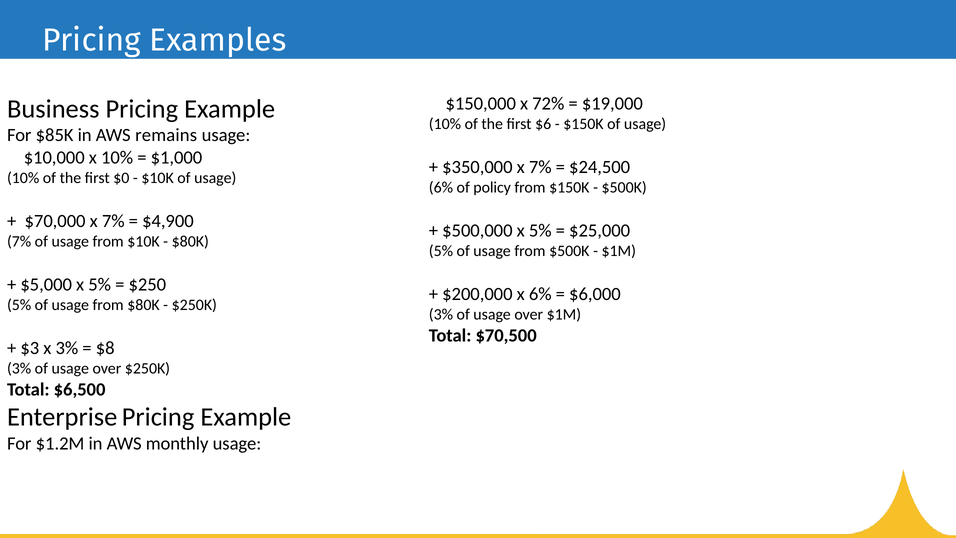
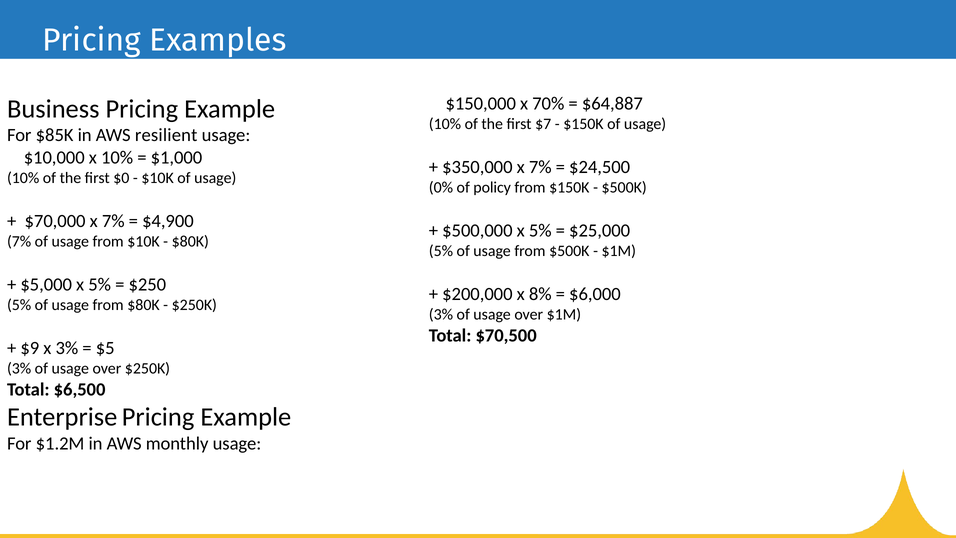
72%: 72% -> 70% (548, 103)
$19,000: $19,000 -> $64,887 (612, 103)
$6: $6 -> $7 (543, 124)
remains: remains -> resilient (166, 135)
6%: 6% -> 0% (441, 187)
x 6%: 6% -> 8% (540, 294)
$3: $3 -> $9 (30, 348)
$8: $8 -> $5 (105, 348)
